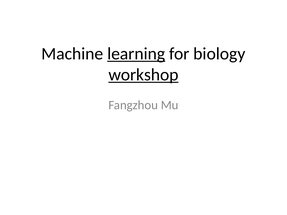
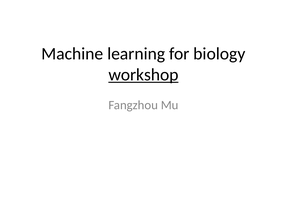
learning underline: present -> none (136, 54)
